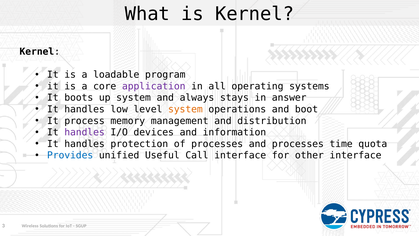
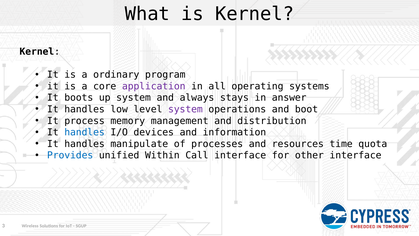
loadable: loadable -> ordinary (116, 75)
system colour: orange -> purple (185, 109)
handles colour: purple -> blue (85, 132)
protection: protection -> manipulate (139, 144)
and processes: processes -> resources (298, 144)
Useful: Useful -> Within (162, 155)
